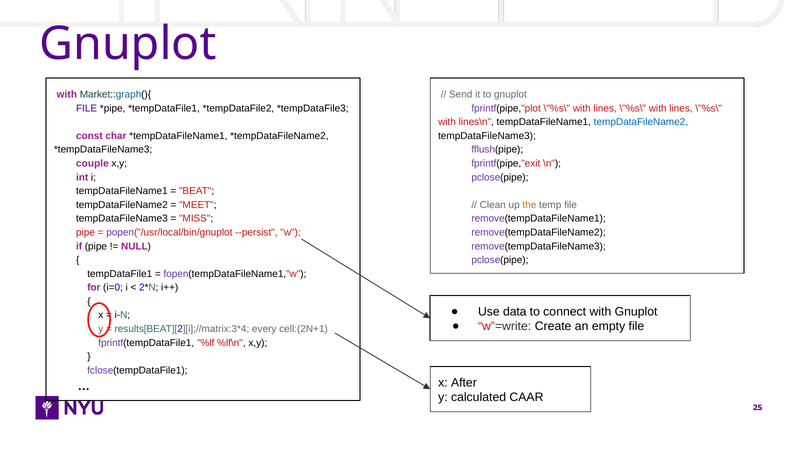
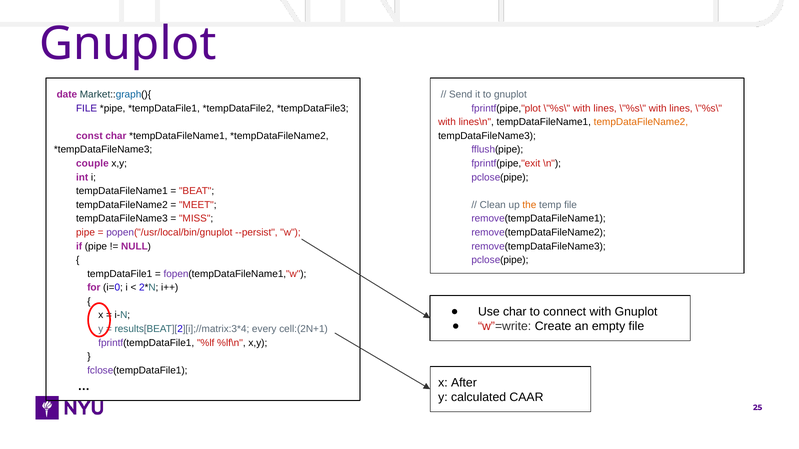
with: with -> date (67, 95)
tempDataFileName2 colour: blue -> orange (641, 122)
Use data: data -> char (515, 312)
